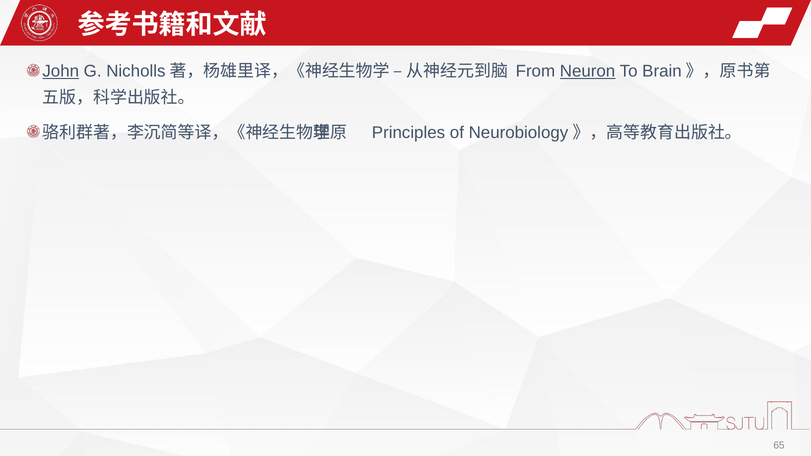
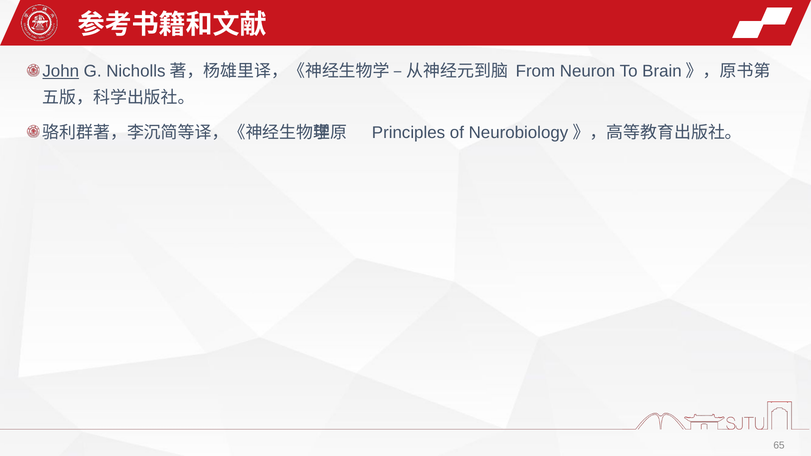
Neuron underline: present -> none (588, 71)
